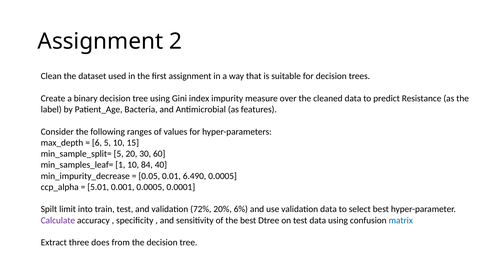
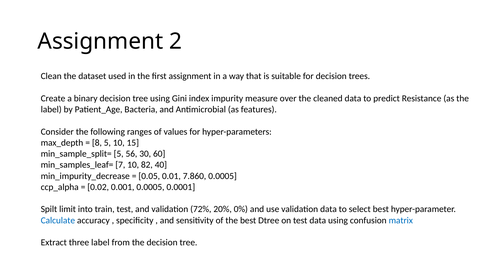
6: 6 -> 8 (97, 143)
20: 20 -> 56 (131, 154)
1: 1 -> 7 (120, 165)
84: 84 -> 82 (147, 165)
6.490: 6.490 -> 7.860 (195, 176)
5.01: 5.01 -> 0.02 (98, 187)
6%: 6% -> 0% (241, 209)
Calculate colour: purple -> blue (58, 221)
three does: does -> label (100, 243)
